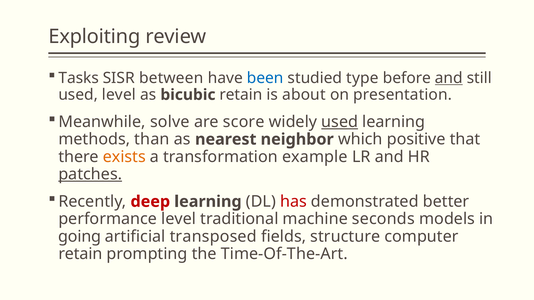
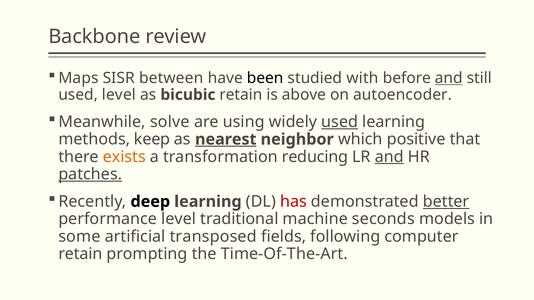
Exploiting: Exploiting -> Backbone (94, 37)
Tasks: Tasks -> Maps (79, 78)
been colour: blue -> black (265, 78)
type: type -> with (362, 78)
about: about -> above (304, 95)
presentation: presentation -> autoencoder (403, 95)
score: score -> using (244, 122)
than: than -> keep (152, 139)
nearest underline: none -> present (226, 139)
example: example -> reducing (315, 157)
and underline: none -> present (389, 157)
deep colour: red -> black (150, 202)
better underline: none -> present (446, 202)
going: going -> some (79, 237)
structure: structure -> following (345, 237)
